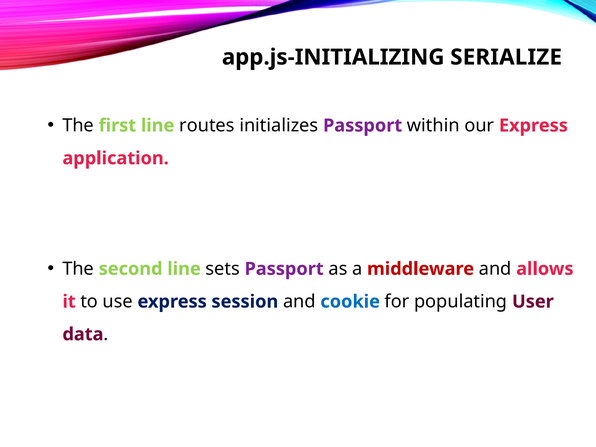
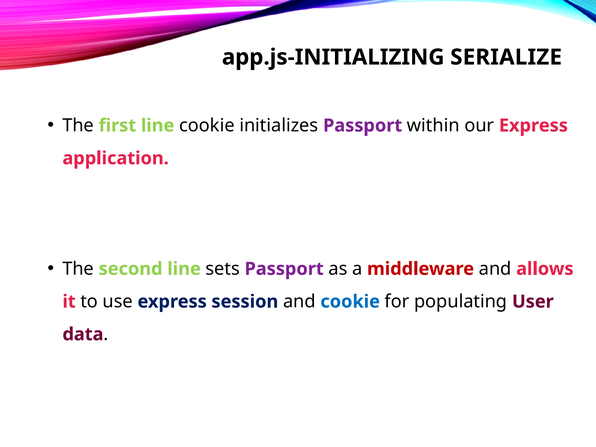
line routes: routes -> cookie (207, 126)
